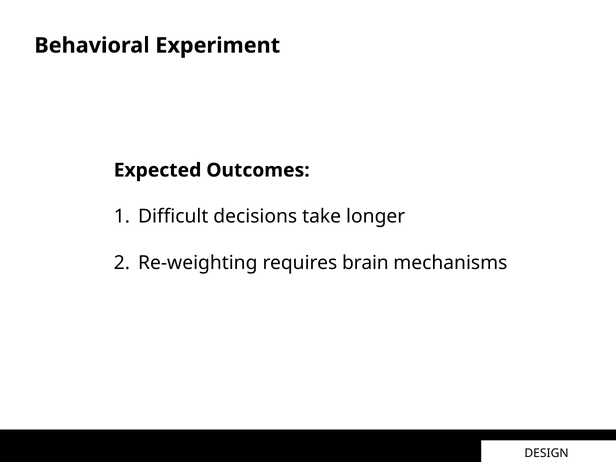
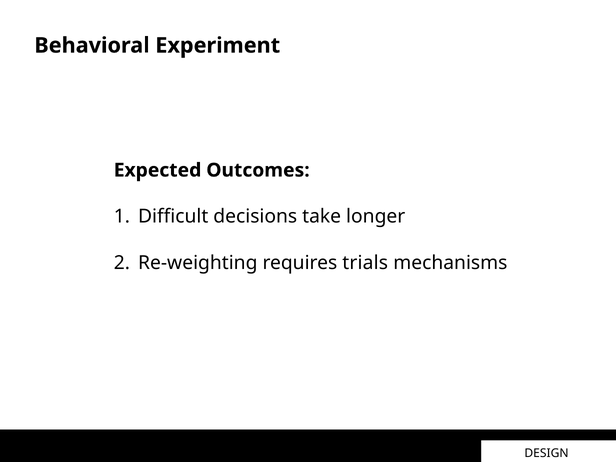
brain: brain -> trials (365, 263)
